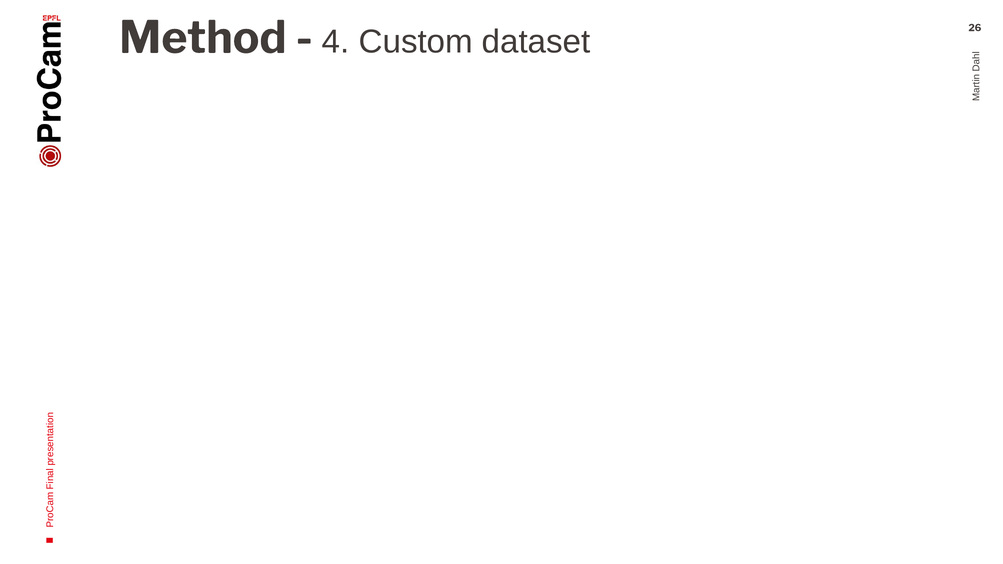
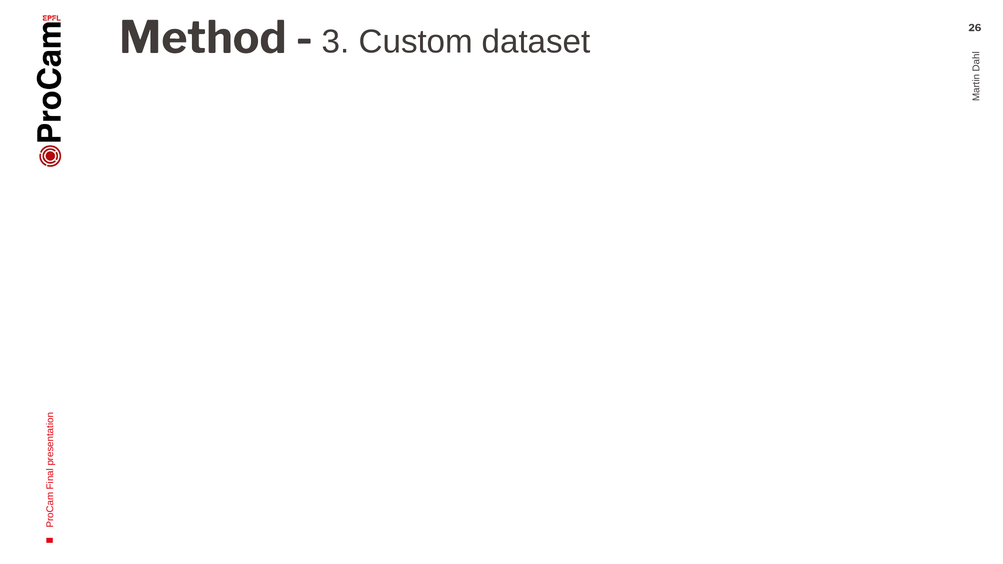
4: 4 -> 3 (336, 42)
